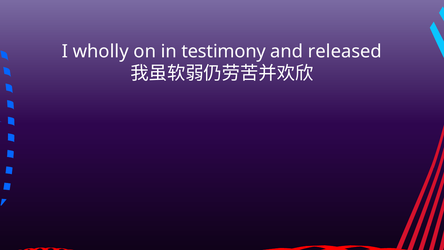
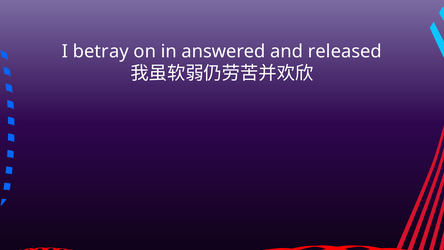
wholly: wholly -> betray (101, 51)
testimony: testimony -> answered (224, 51)
